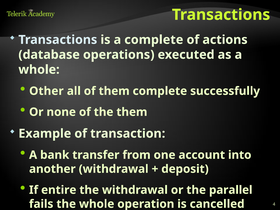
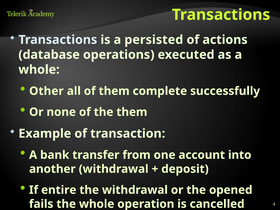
a complete: complete -> persisted (154, 40)
parallel: parallel -> opened (231, 190)
